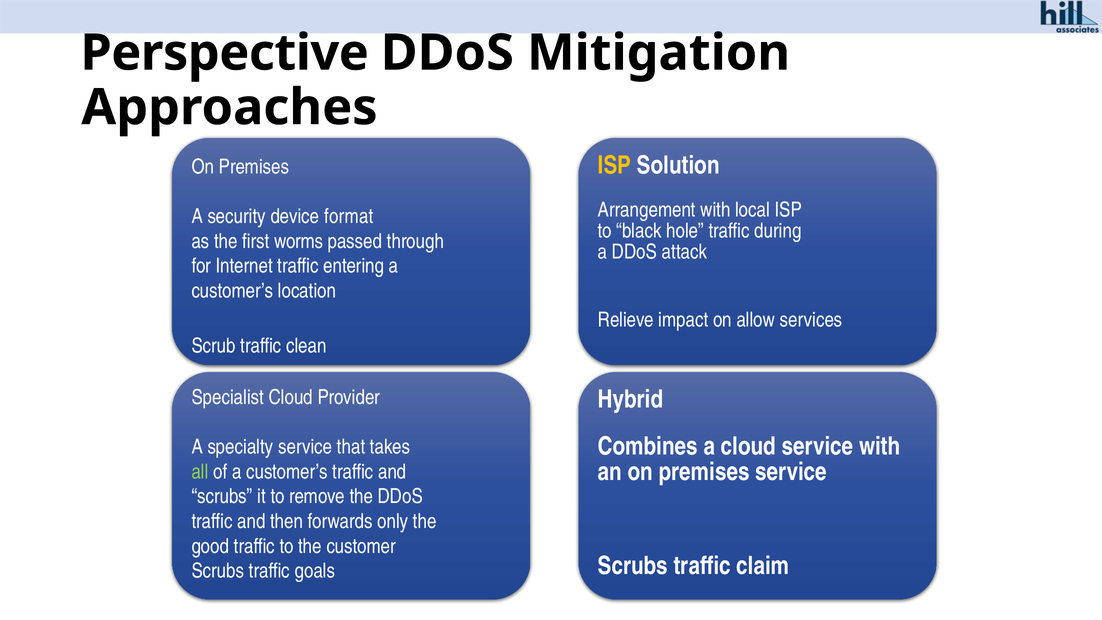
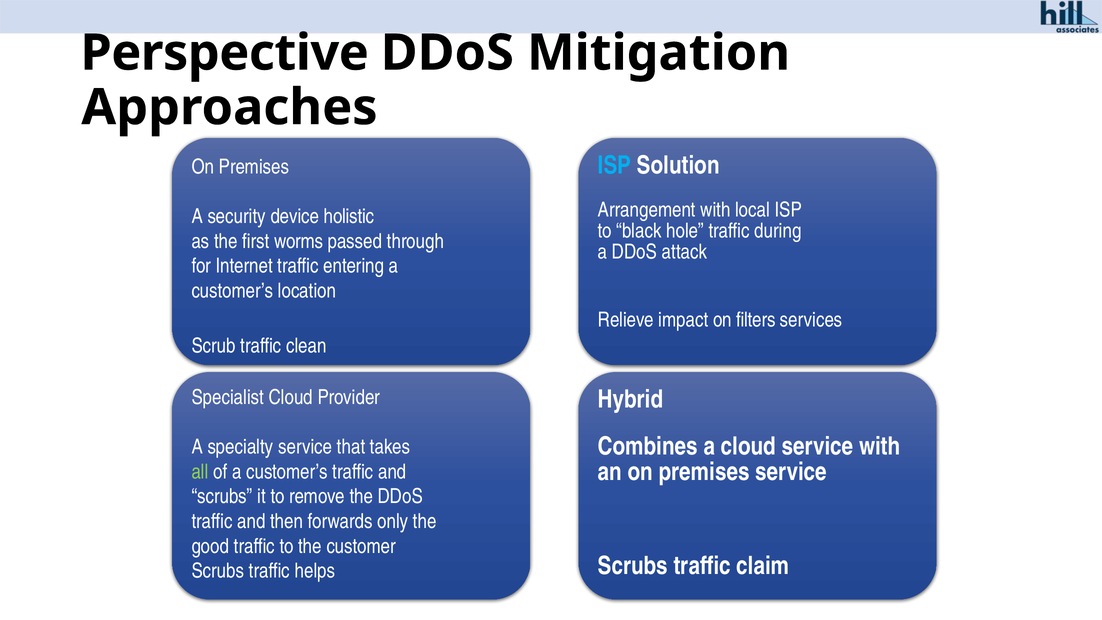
ISP colour: yellow -> light blue (615, 165)
format: format -> holistic (349, 216)
allow: allow -> filters (756, 320)
goals: goals -> helps (315, 571)
